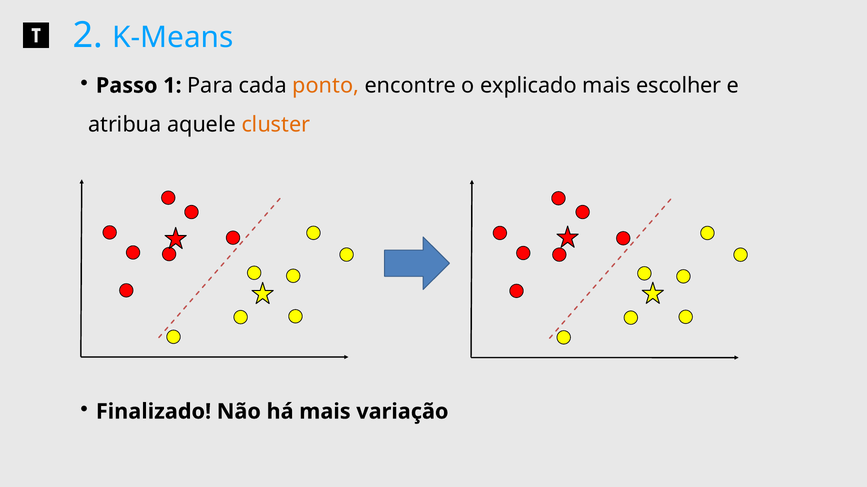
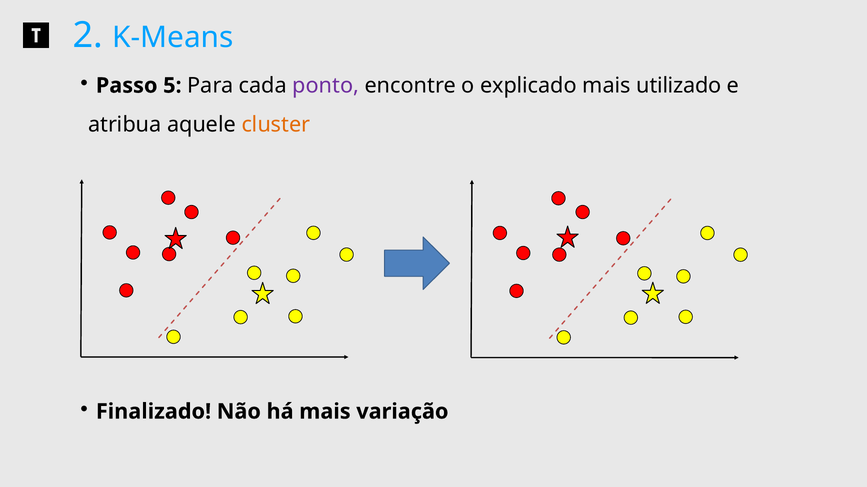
1: 1 -> 5 (172, 86)
ponto colour: orange -> purple (326, 86)
escolher: escolher -> utilizado (679, 86)
